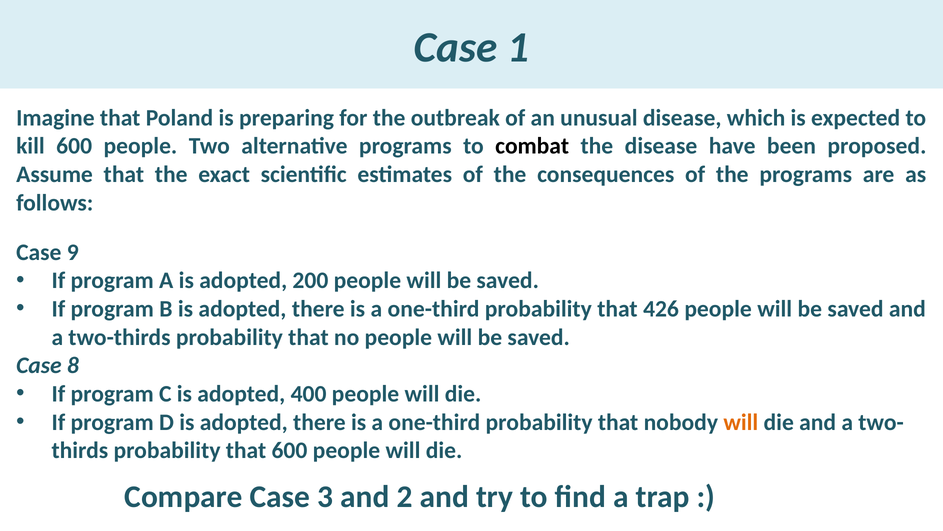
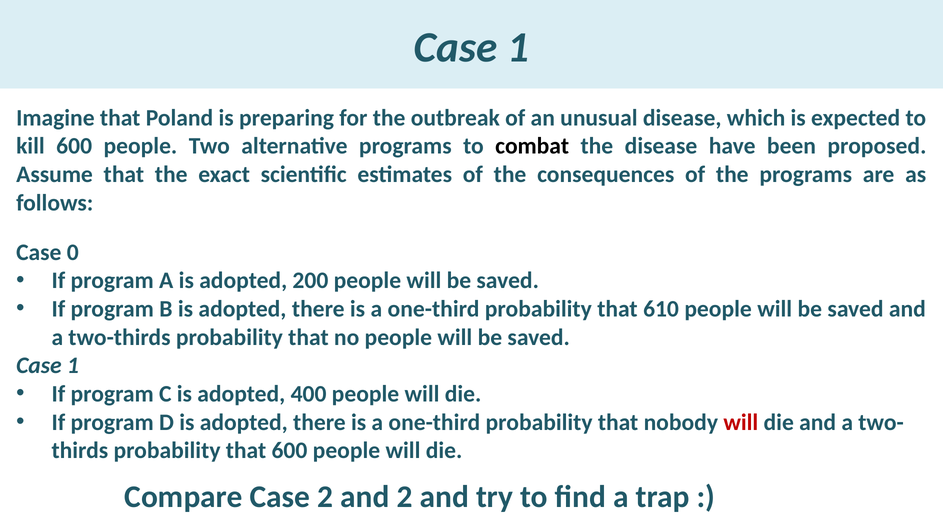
9: 9 -> 0 (73, 252)
426: 426 -> 610 (661, 309)
8: 8 -> 1 (73, 365)
will colour: orange -> red (741, 422)
Case 3: 3 -> 2 (325, 496)
